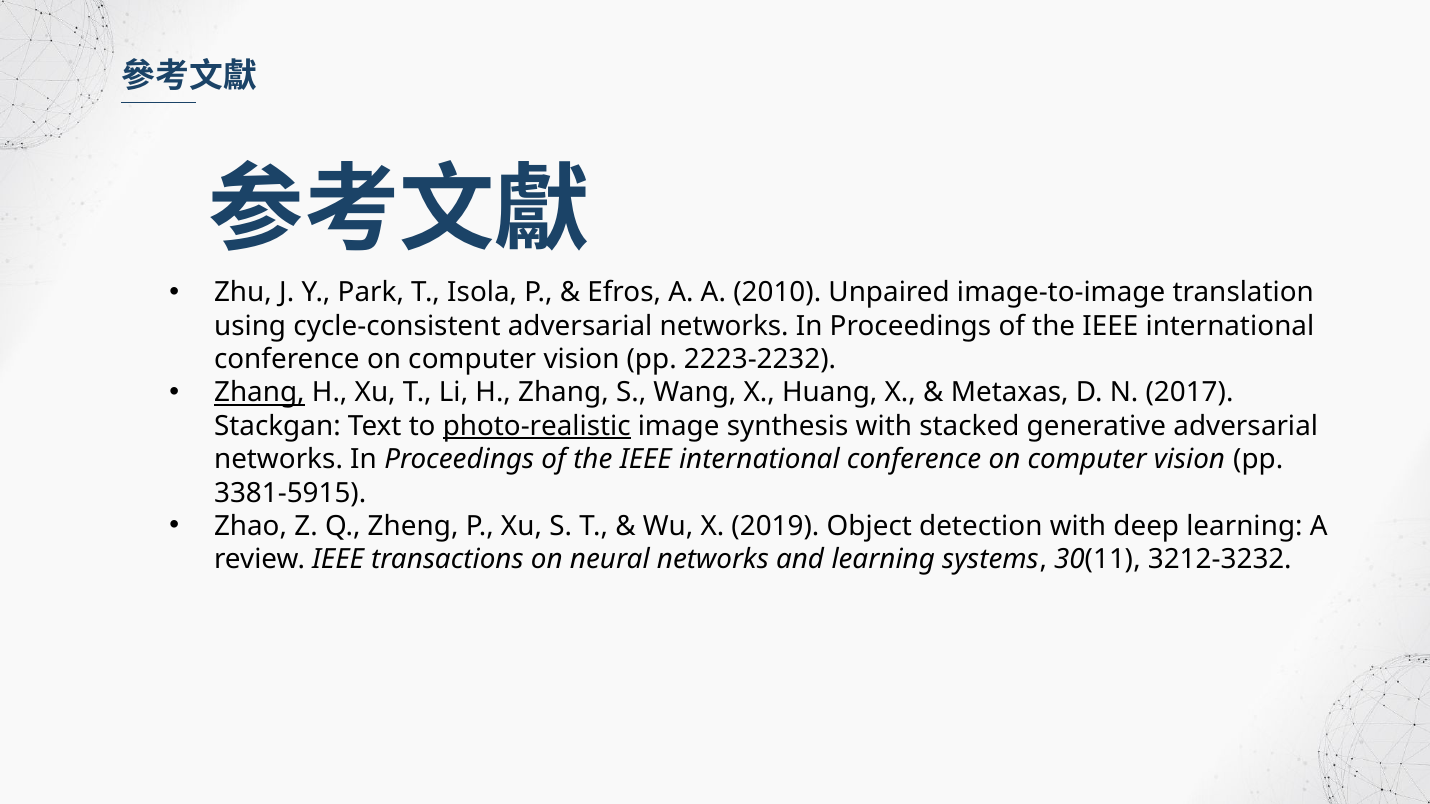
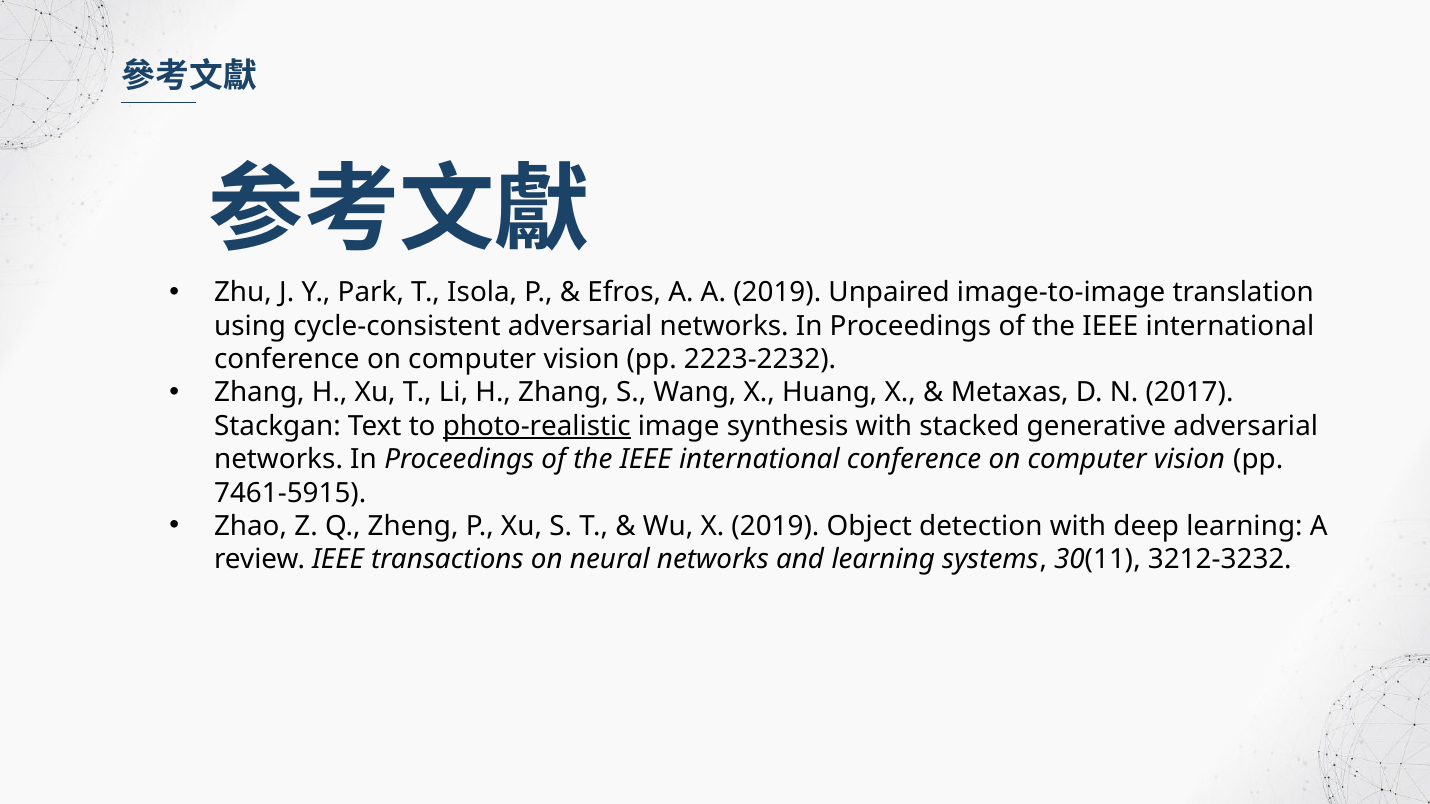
A 2010: 2010 -> 2019 (777, 293)
Zhang underline: present -> none (259, 393)
3381-5915: 3381-5915 -> 7461-5915 (290, 493)
